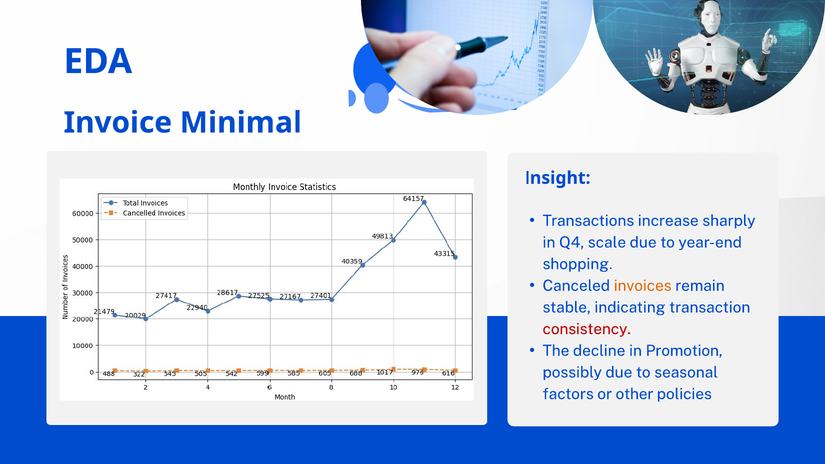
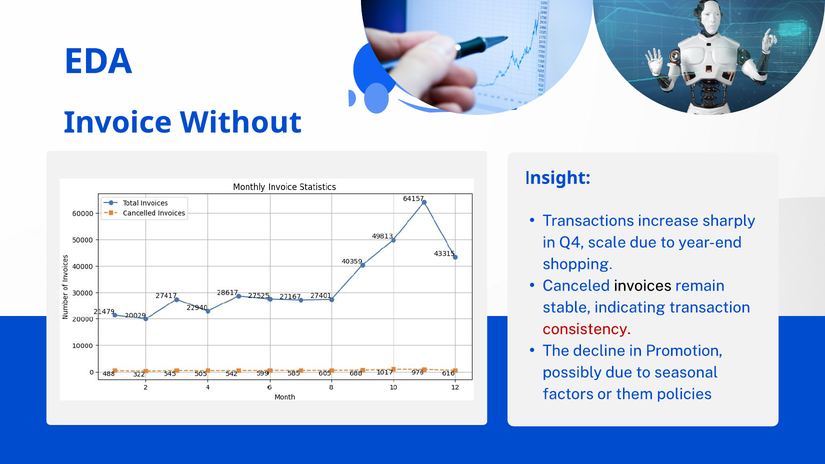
Minimal: Minimal -> Without (241, 123)
invoices colour: orange -> black (643, 286)
other: other -> them (634, 394)
